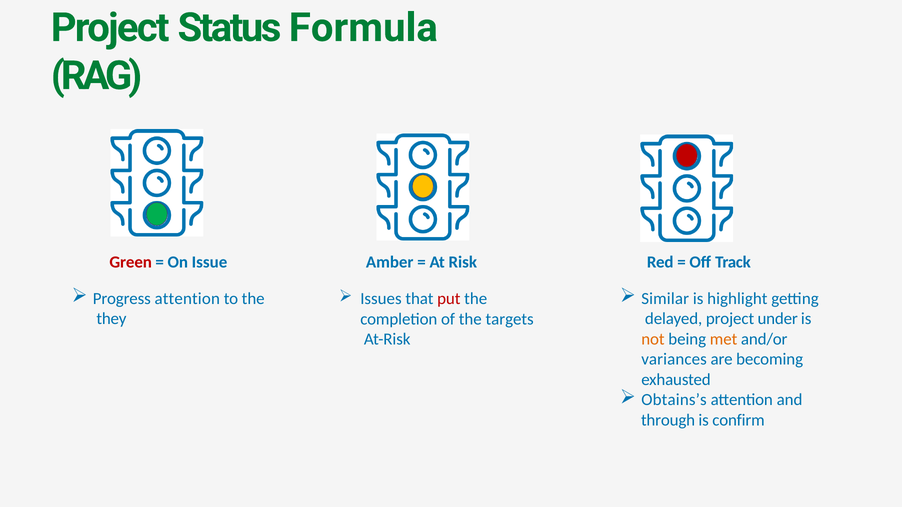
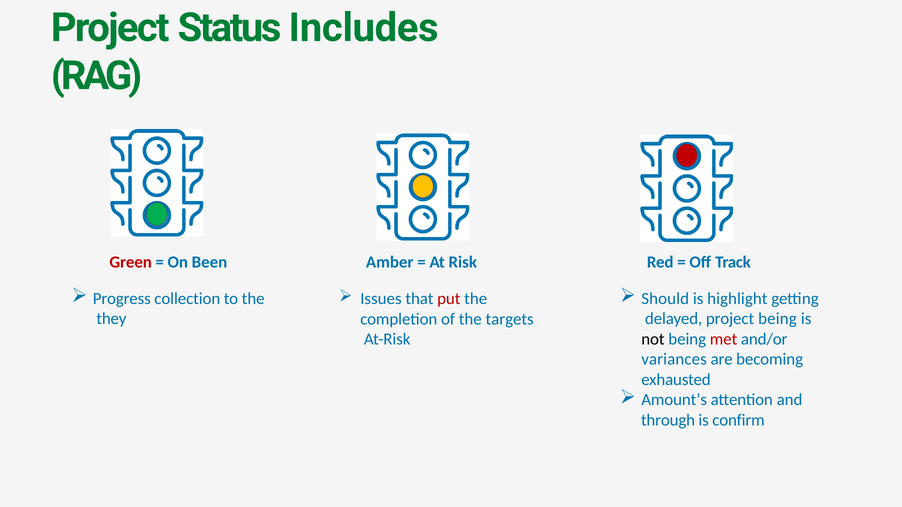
Formula: Formula -> Includes (364, 28)
Issue: Issue -> Been (210, 262)
Progress attention: attention -> collection (187, 299)
Similar: Similar -> Should (665, 299)
project under: under -> being (777, 319)
not colour: orange -> black (653, 339)
met colour: orange -> red (724, 339)
Obtains’s: Obtains’s -> Amount’s (674, 400)
